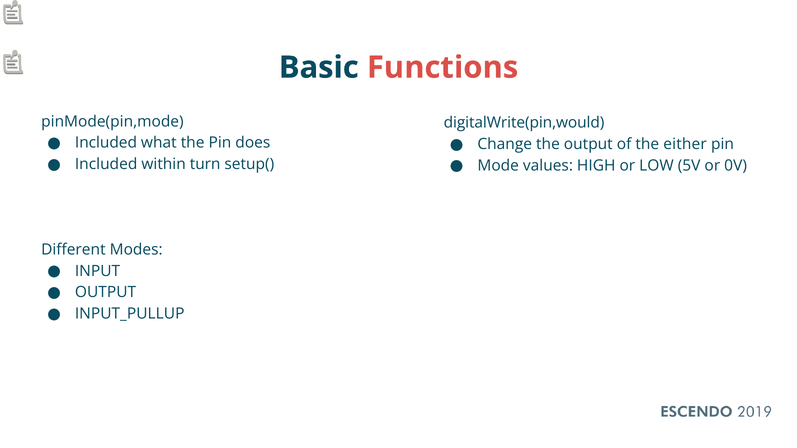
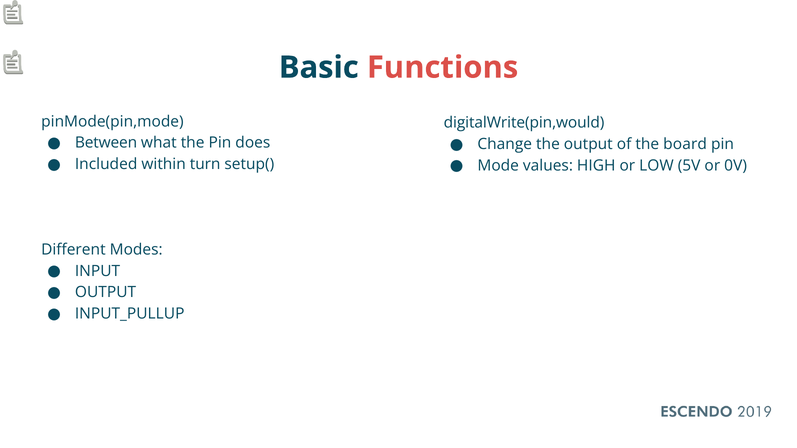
Included: Included -> Between (106, 143)
either: either -> board (685, 144)
